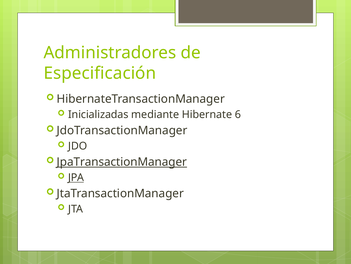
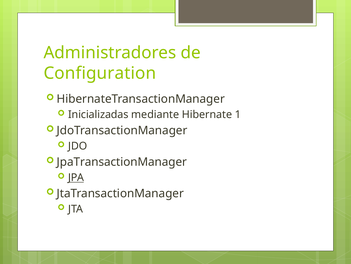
Especificación: Especificación -> Configuration (100, 73)
6: 6 -> 1 (238, 114)
JpaTransactionManager underline: present -> none (122, 162)
